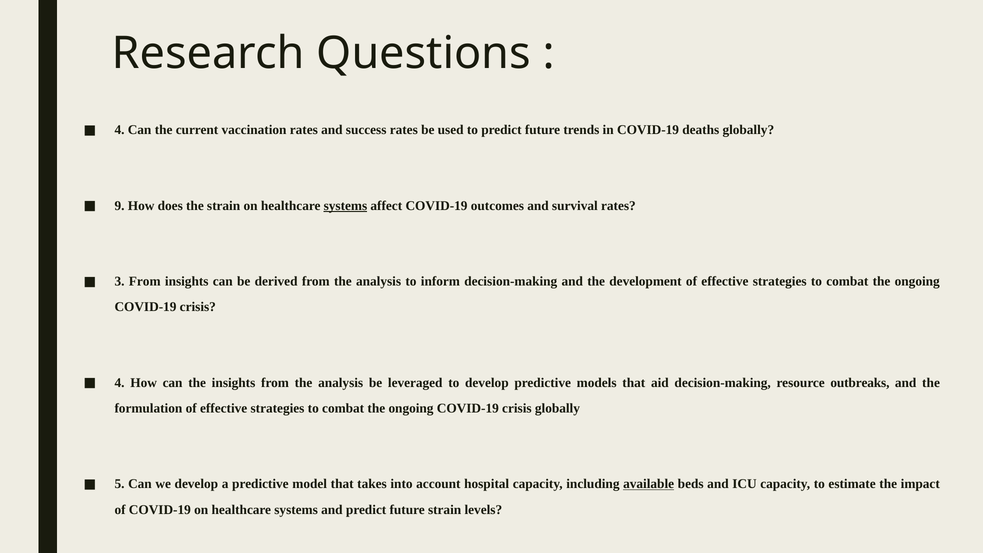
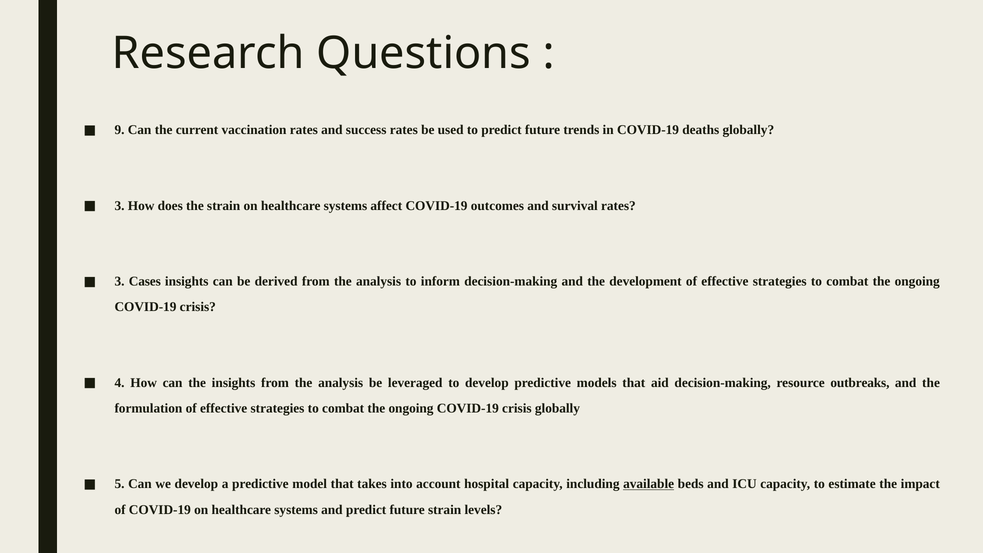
4: 4 -> 9 (120, 130)
9: 9 -> 3 (120, 206)
systems underline: present -> none (345, 206)
3 From: From -> Cases (145, 281)
